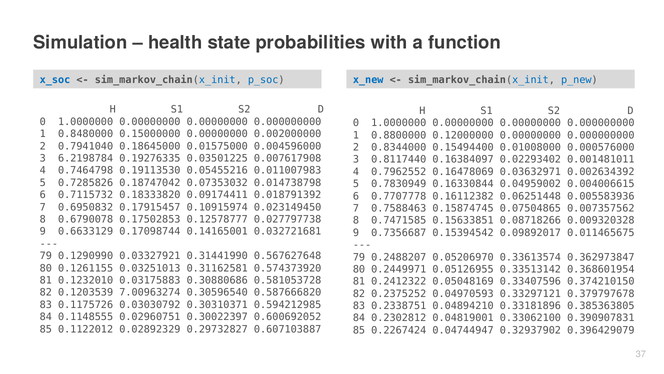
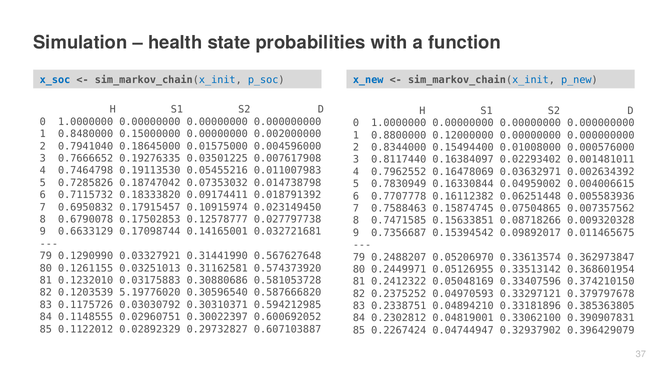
6.2198784: 6.2198784 -> 0.7666652 (86, 158)
7.00963274: 7.00963274 -> 5.19776020 (150, 292)
